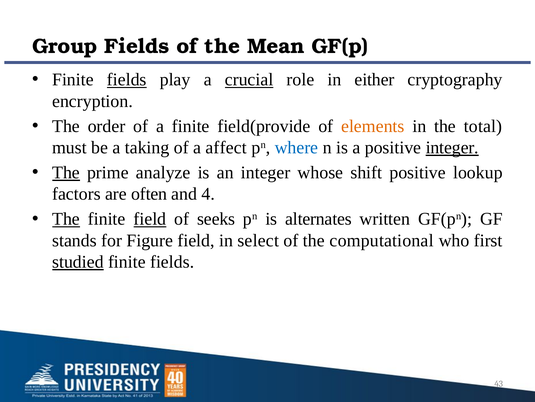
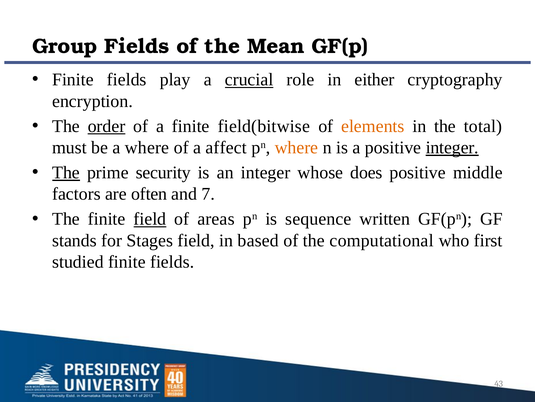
fields underline: present -> none (127, 80)
order underline: none -> present (107, 126)
field(provide: field(provide -> field(bitwise (264, 126)
a taking: taking -> where (147, 147)
where colour: blue -> orange (296, 147)
analyze: analyze -> security (163, 172)
shift: shift -> does (366, 172)
lookup: lookup -> middle (478, 172)
4: 4 -> 7 (208, 194)
The underline: present -> none (66, 219)
seeks: seeks -> areas (216, 219)
alternates: alternates -> sequence (318, 219)
Figure: Figure -> Stages (150, 240)
select: select -> based (258, 240)
studied underline: present -> none (78, 261)
